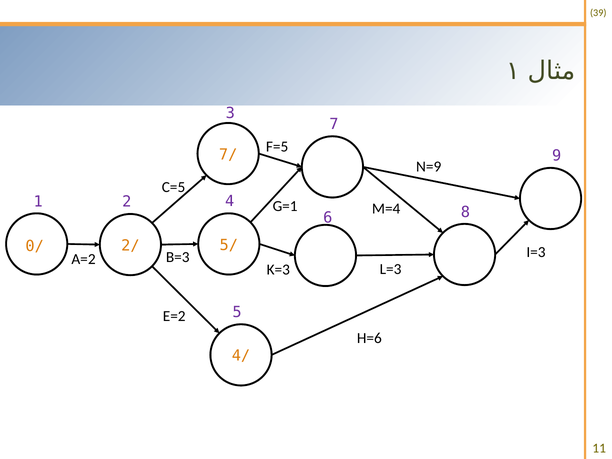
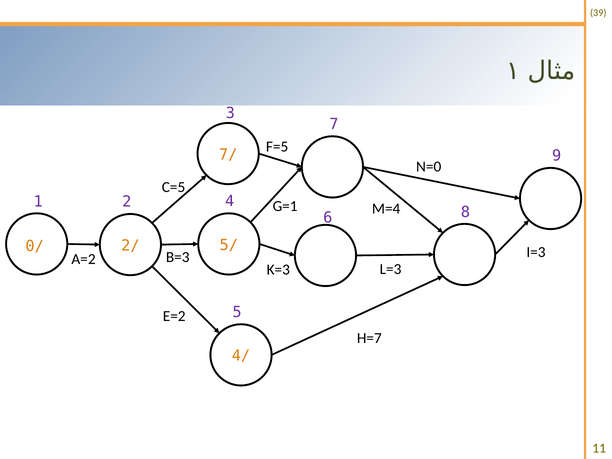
N=9: N=9 -> N=0 (429, 167)
H=6: H=6 -> H=7 (369, 338)
